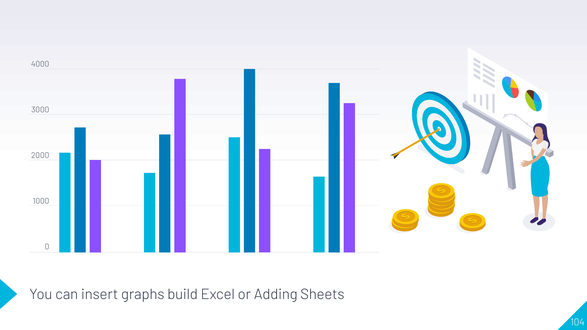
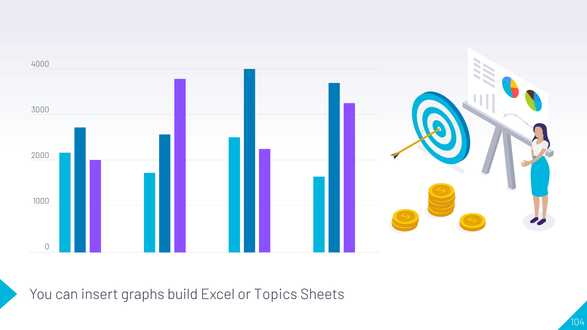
Adding: Adding -> Topics (276, 294)
